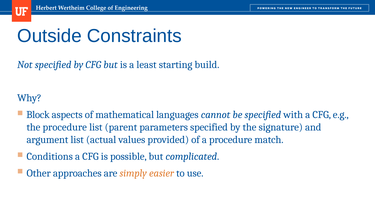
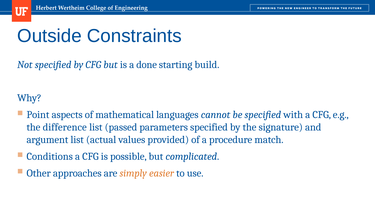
least: least -> done (147, 65)
Block: Block -> Point (38, 115)
the procedure: procedure -> difference (65, 127)
parent: parent -> passed (121, 127)
